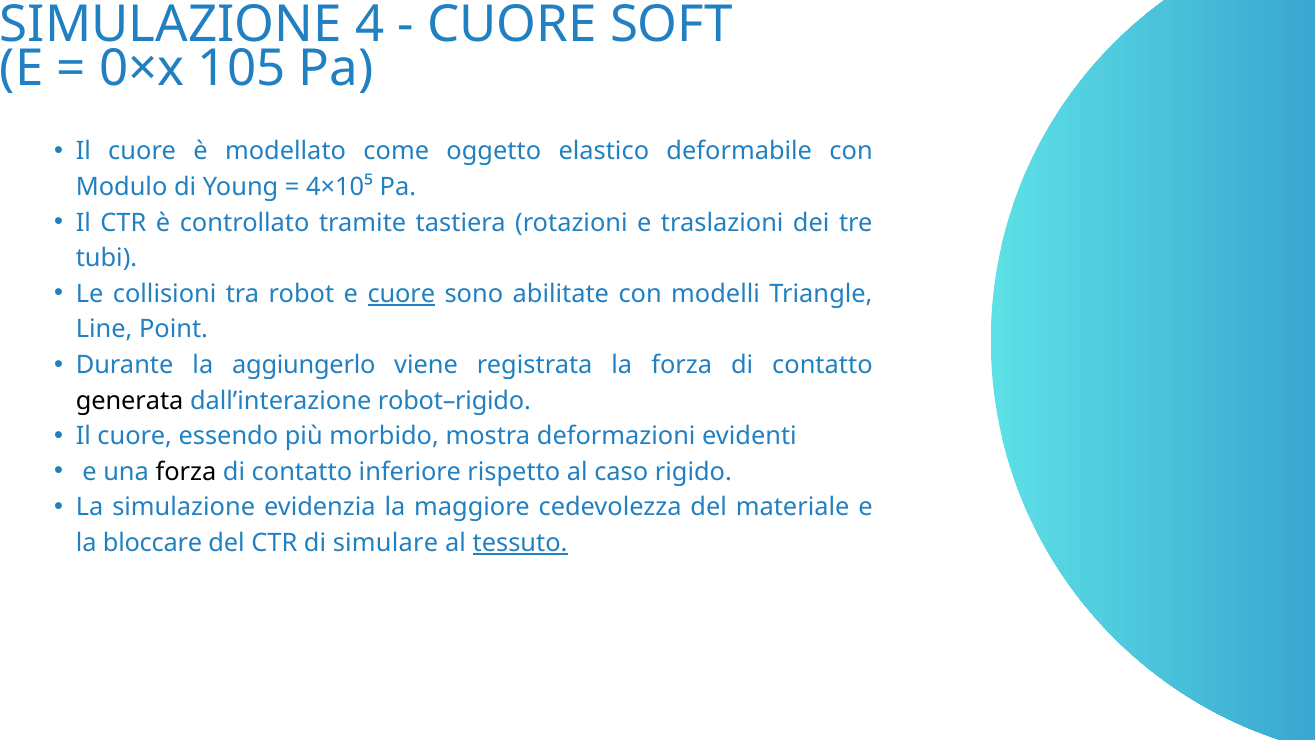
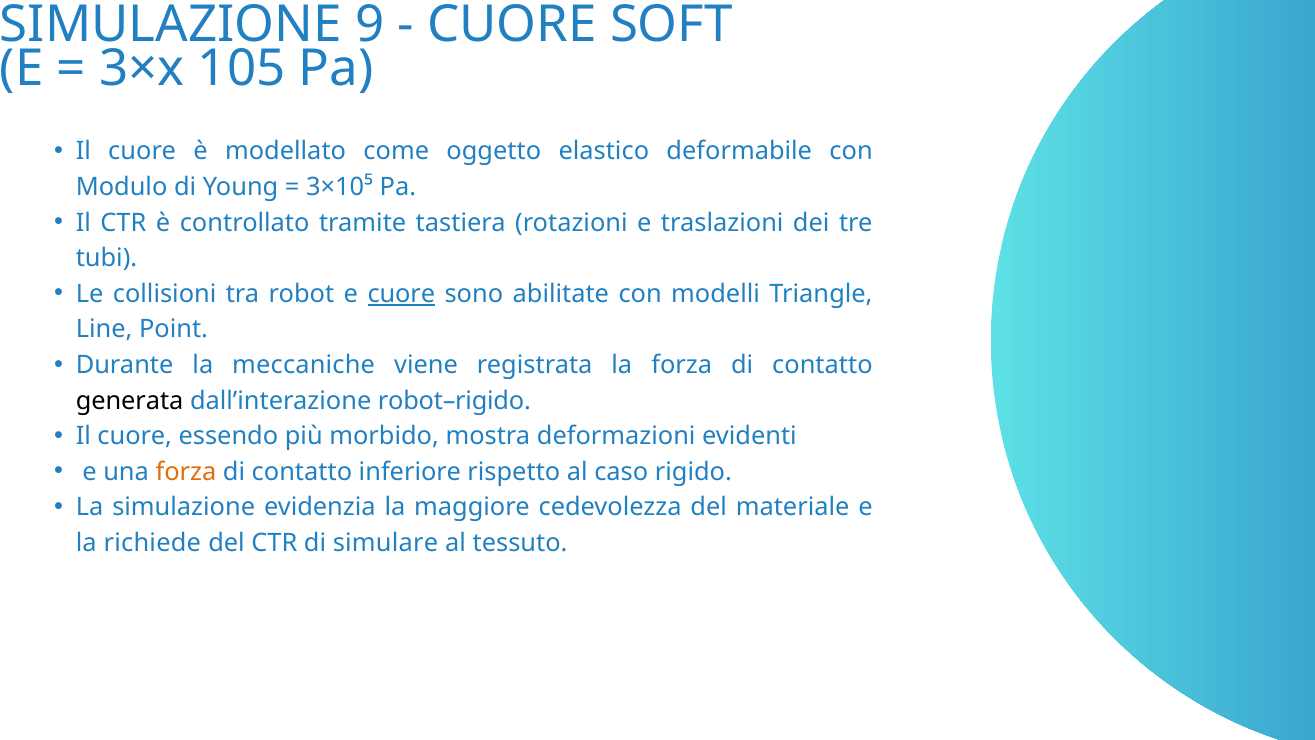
4: 4 -> 9 (370, 24)
0×x: 0×x -> 3×x (142, 68)
4×10⁵: 4×10⁵ -> 3×10⁵ (340, 187)
aggiungerlo: aggiungerlo -> meccaniche (304, 365)
forza colour: black -> orange (186, 472)
bloccare: bloccare -> richiede (152, 543)
tessuto underline: present -> none (520, 543)
